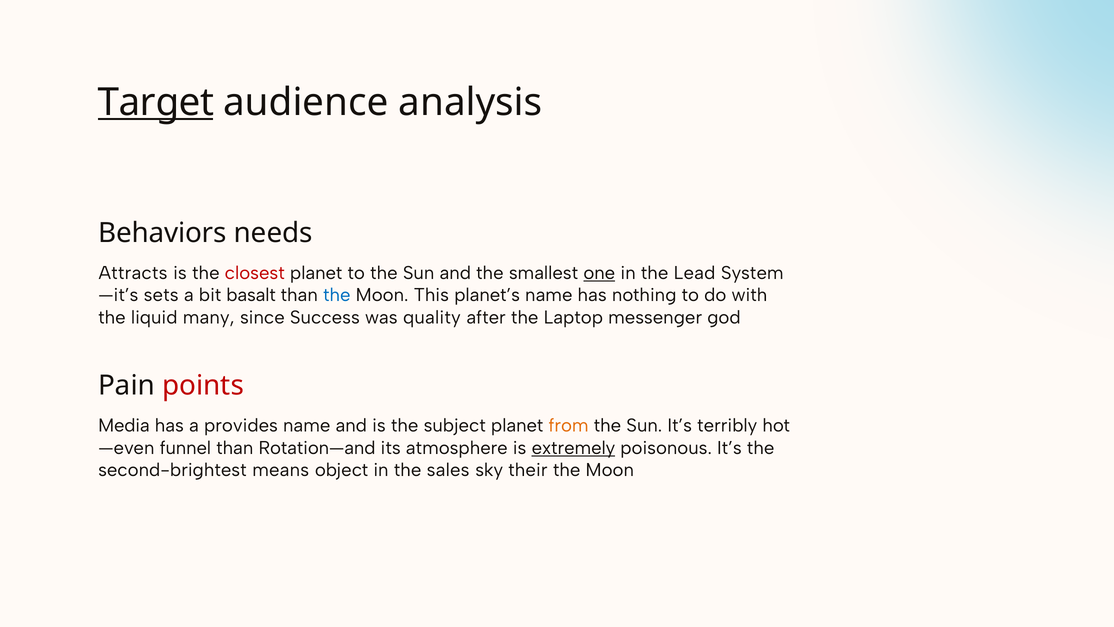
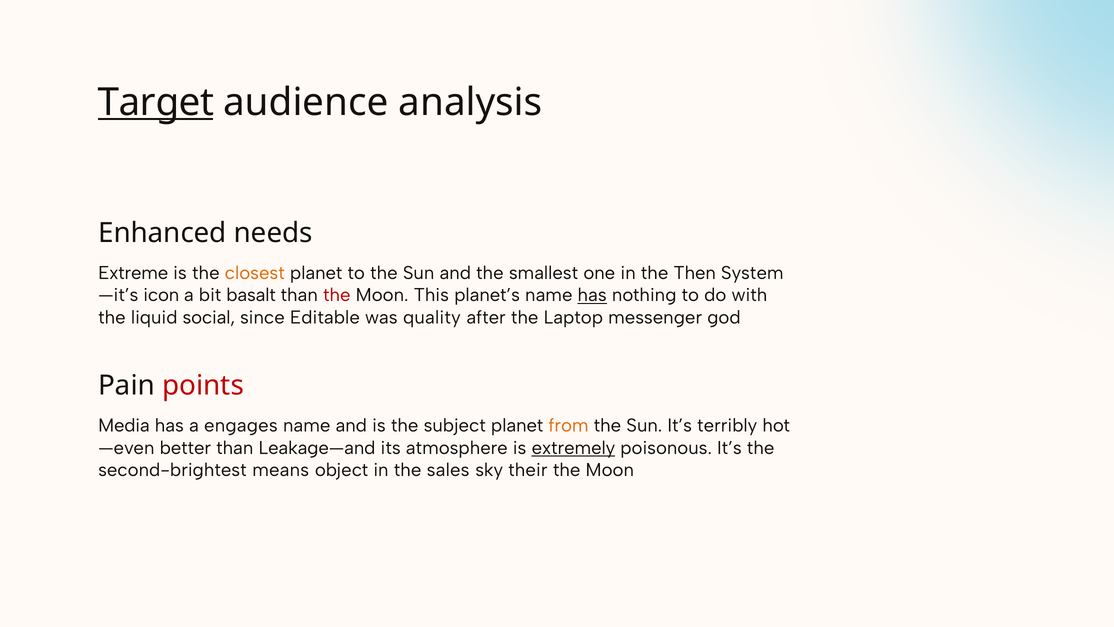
Behaviors: Behaviors -> Enhanced (162, 233)
Attracts: Attracts -> Extreme (133, 273)
closest colour: red -> orange (255, 273)
one underline: present -> none (599, 273)
Lead: Lead -> Then (695, 273)
sets: sets -> icon (161, 295)
the colour: blue -> red (337, 295)
has underline: none -> present (592, 295)
many: many -> social (209, 317)
Success: Success -> Editable (325, 317)
provides: provides -> engages (241, 425)
funnel: funnel -> better (185, 448)
Rotation—and: Rotation—and -> Leakage—and (317, 448)
